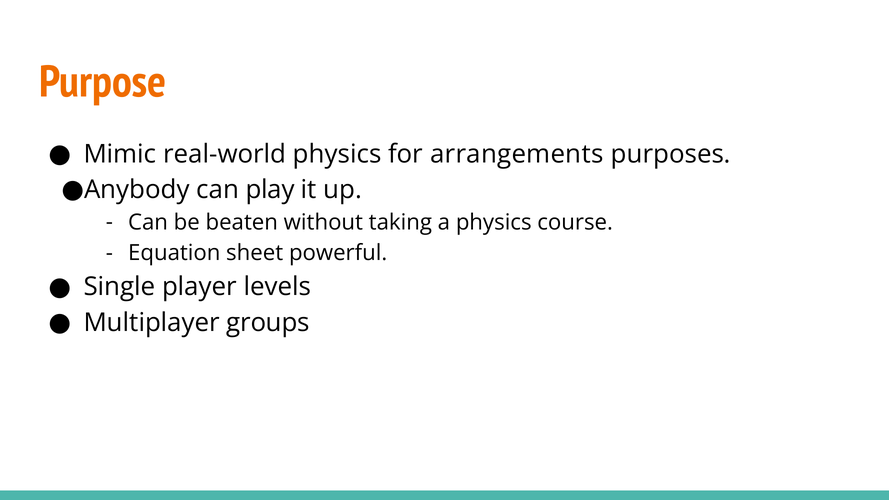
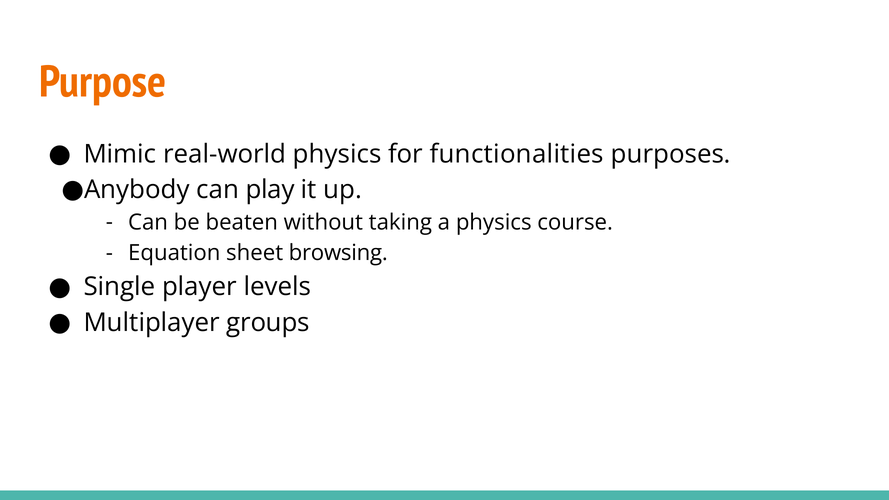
arrangements: arrangements -> functionalities (517, 154)
powerful: powerful -> browsing (338, 253)
